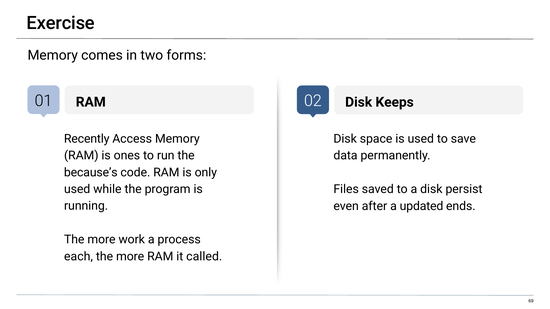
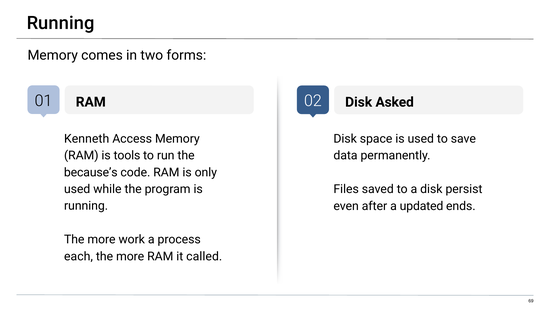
Exercise: Exercise -> Running (61, 23)
Keeps: Keeps -> Asked (395, 102)
Recently: Recently -> Kenneth (87, 139)
ones: ones -> tools (127, 156)
